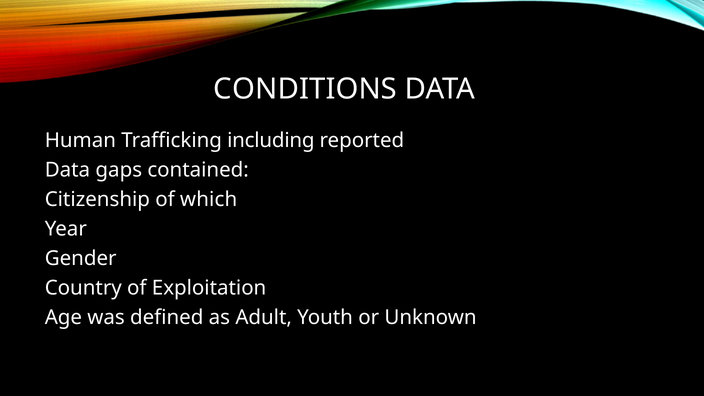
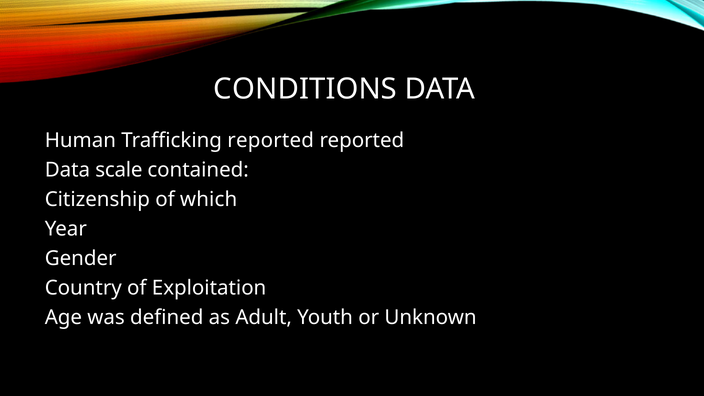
Trafficking including: including -> reported (271, 140)
gaps: gaps -> scale (119, 170)
